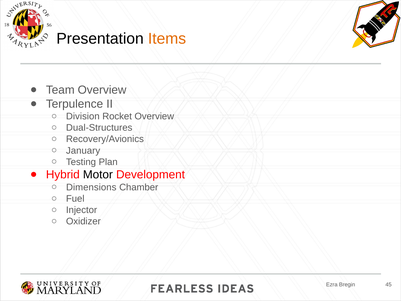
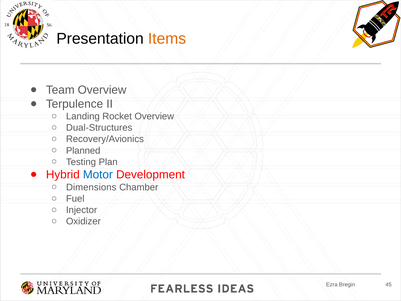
Division: Division -> Landing (83, 116)
January: January -> Planned (83, 150)
Motor colour: black -> blue (98, 175)
